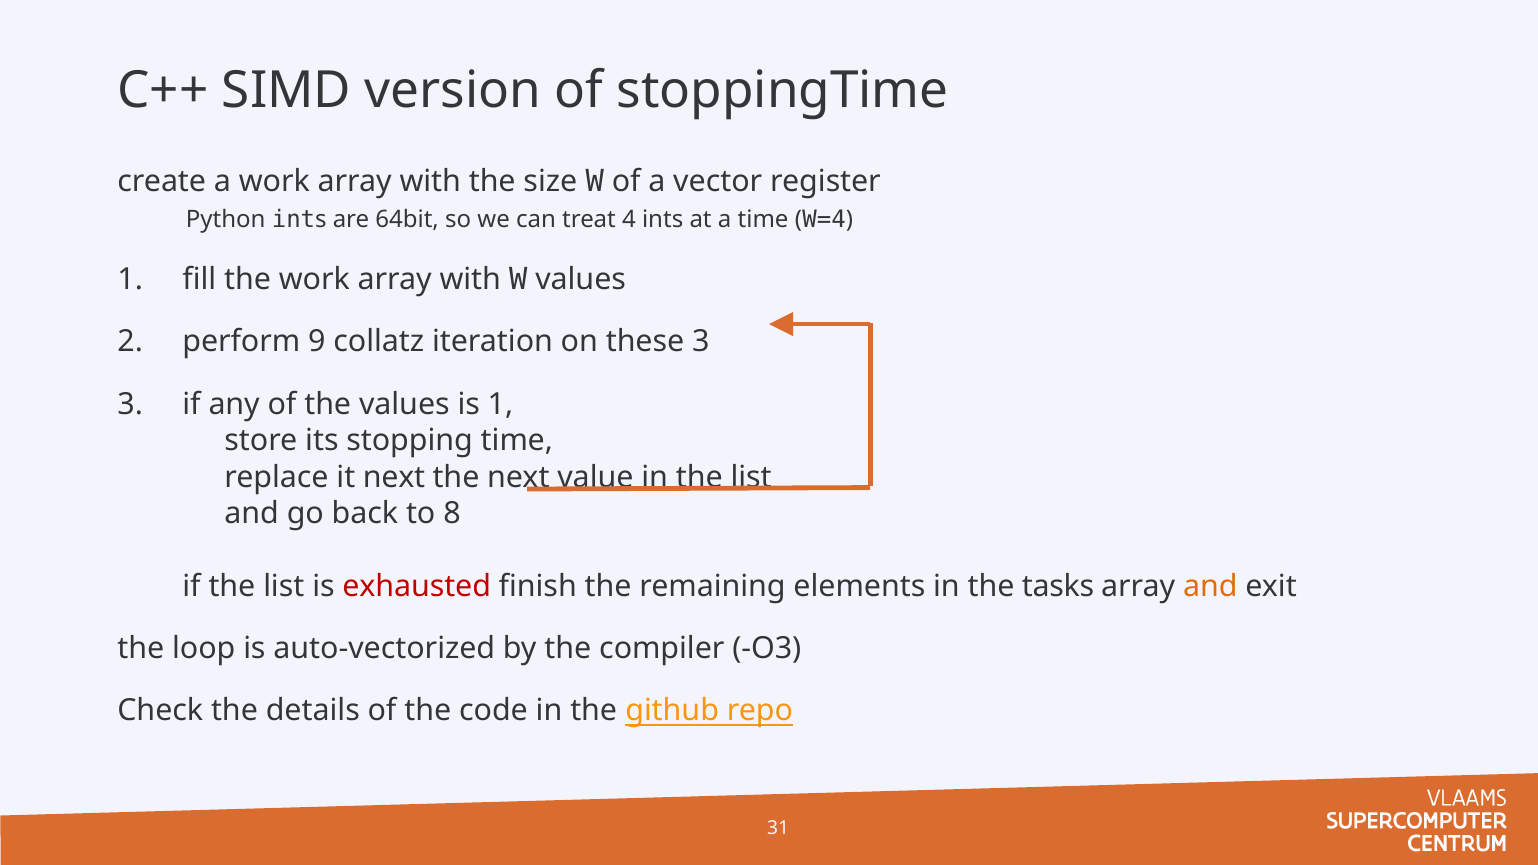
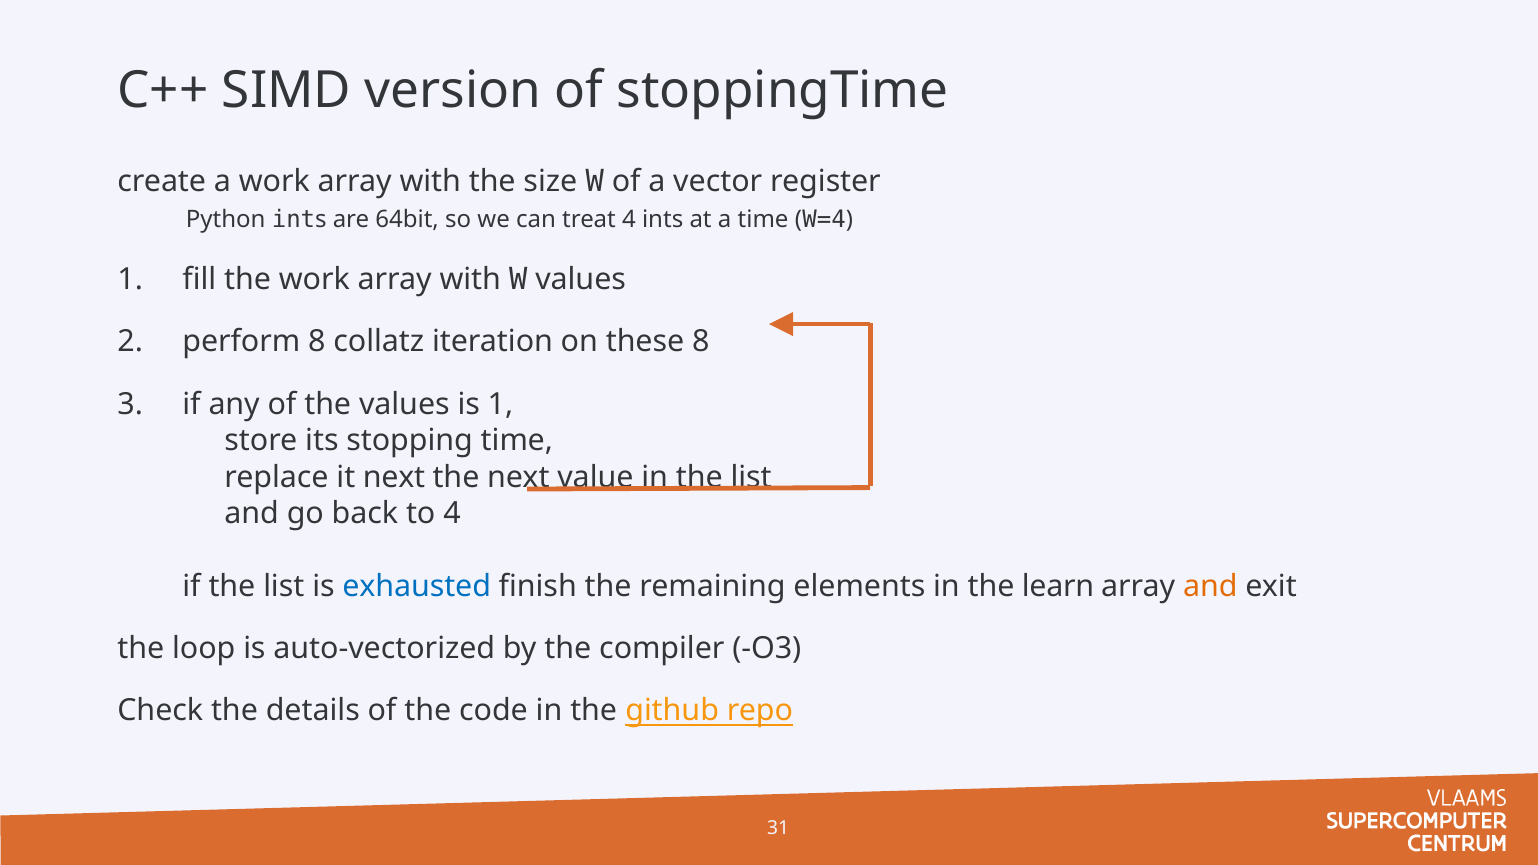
perform 9: 9 -> 8 (317, 342)
these 3: 3 -> 8 (701, 342)
to 8: 8 -> 4 (452, 514)
exhausted colour: red -> blue (417, 587)
tasks: tasks -> learn (1058, 587)
